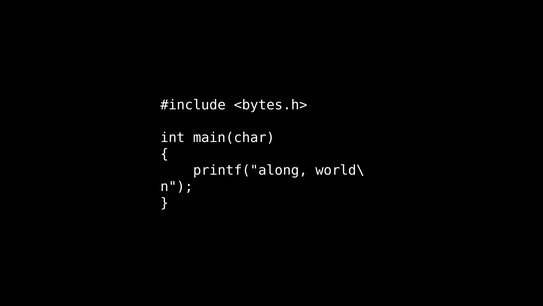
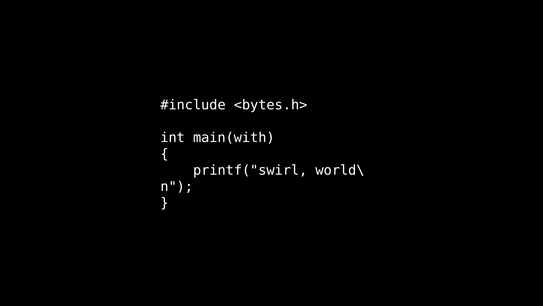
main(char: main(char -> main(with (234, 137)
printf("along: printf("along -> printf("swirl (250, 170)
